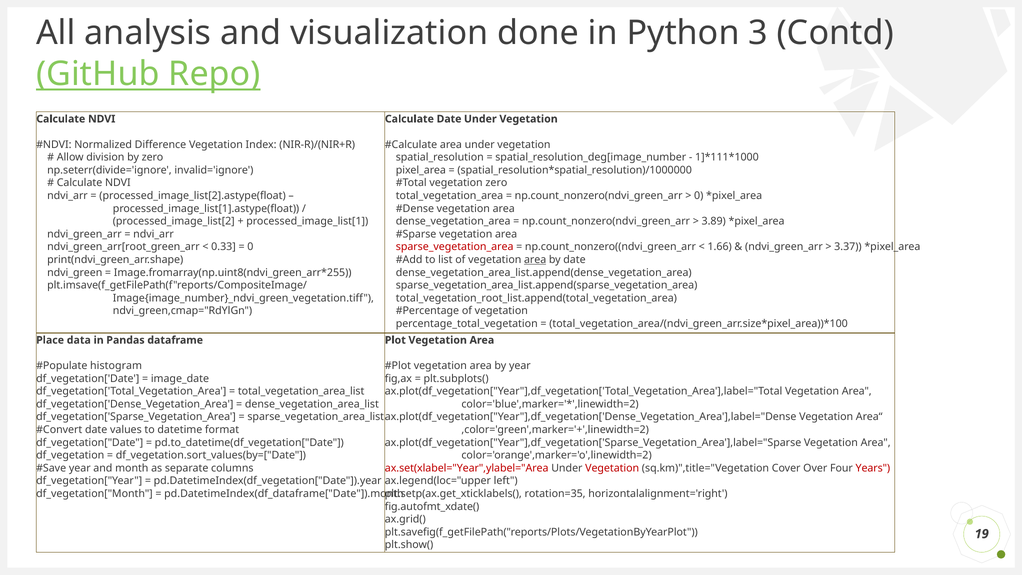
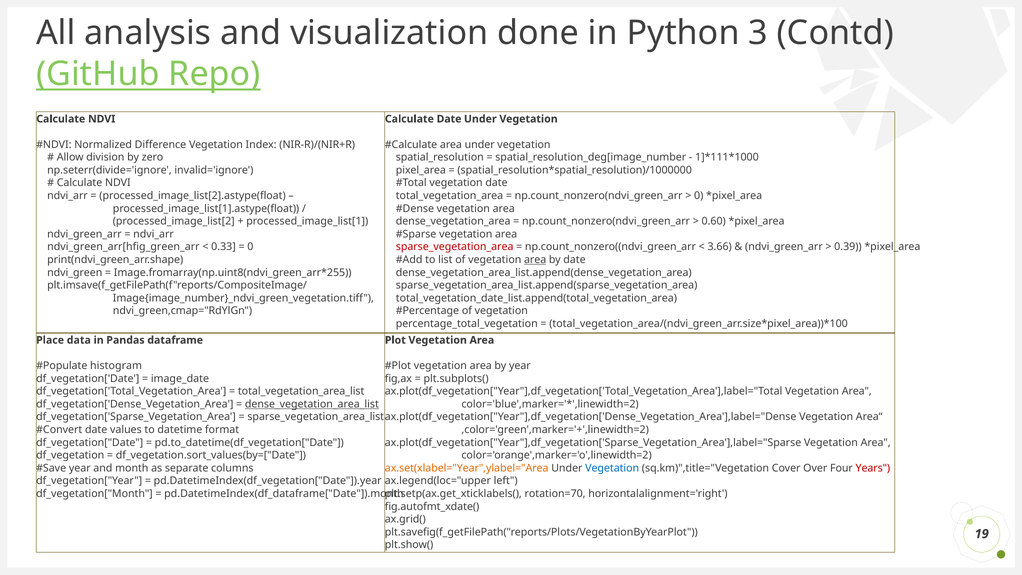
vegetation zero: zero -> date (496, 183)
3.89: 3.89 -> 0.60 (714, 221)
ndvi_green_arr[root_green_arr: ndvi_green_arr[root_green_arr -> ndvi_green_arr[hfig_green_arr (123, 247)
1.66: 1.66 -> 3.66 (720, 247)
3.37: 3.37 -> 0.39 (848, 247)
total_vegetation_root_list.append(total_vegetation_area: total_vegetation_root_list.append(total_vegetation_area -> total_vegetation_date_list.append(total_vegetation_area (536, 298)
dense_vegetation_area_list underline: none -> present (312, 404)
ax.set(xlabel="Year",ylabel="Area colour: red -> orange (467, 468)
Vegetation colour: red -> blue (612, 468)
rotation=35: rotation=35 -> rotation=70 (555, 494)
